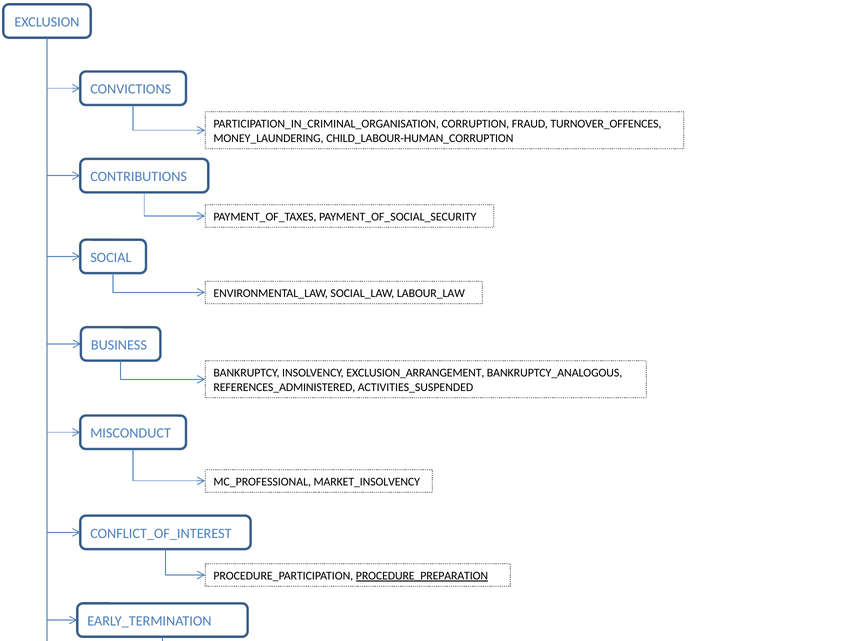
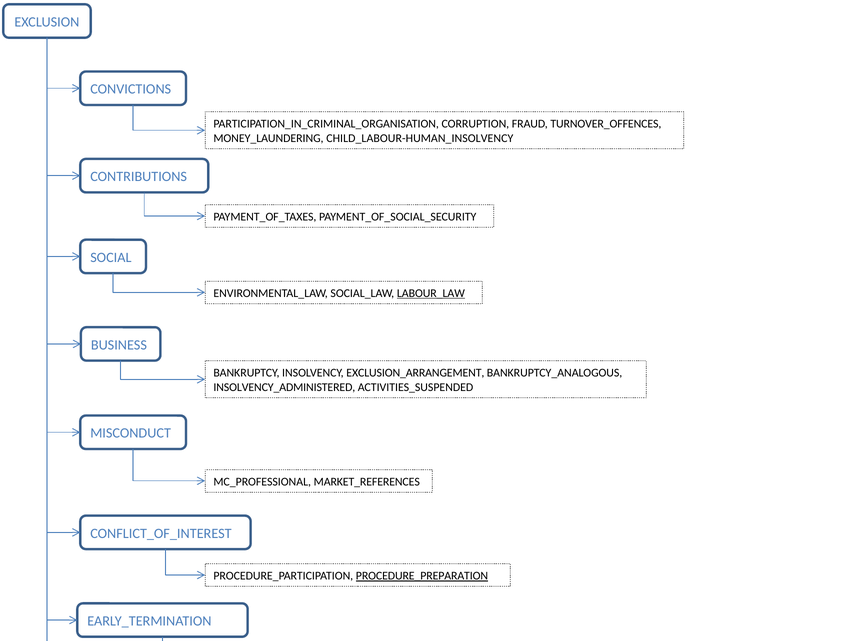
CHILD_LABOUR-HUMAN_CORRUPTION: CHILD_LABOUR-HUMAN_CORRUPTION -> CHILD_LABOUR-HUMAN_INSOLVENCY (420, 138)
LABOUR_LAW underline: none -> present (431, 293)
REFERENCES_ADMINISTERED: REFERENCES_ADMINISTERED -> INSOLVENCY_ADMINISTERED (284, 387)
MARKET_INSOLVENCY: MARKET_INSOLVENCY -> MARKET_REFERENCES (367, 481)
